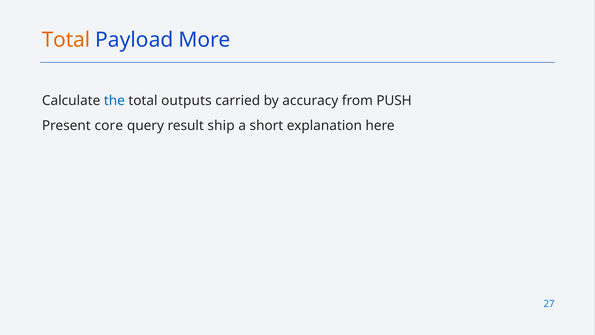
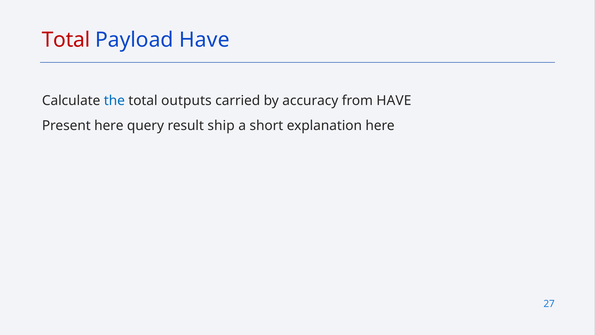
Total colour: orange -> red (66, 40)
Payload More: More -> Have (204, 40)
from PUSH: PUSH -> HAVE (394, 100)
Present core: core -> here (109, 125)
